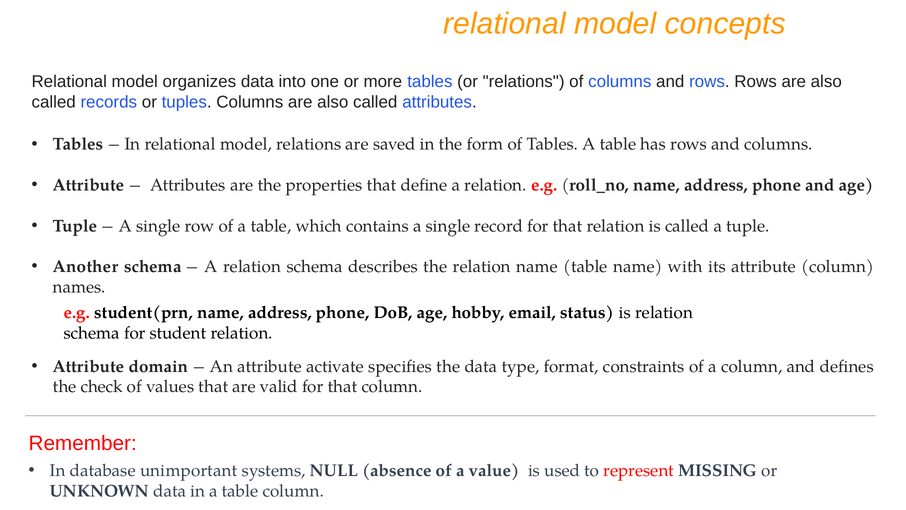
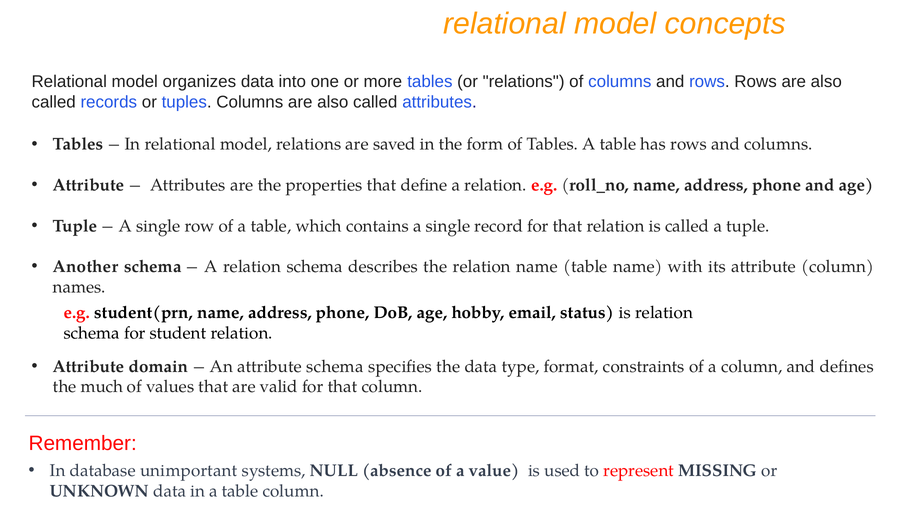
attribute activate: activate -> schema (335, 366)
check: check -> much (102, 387)
